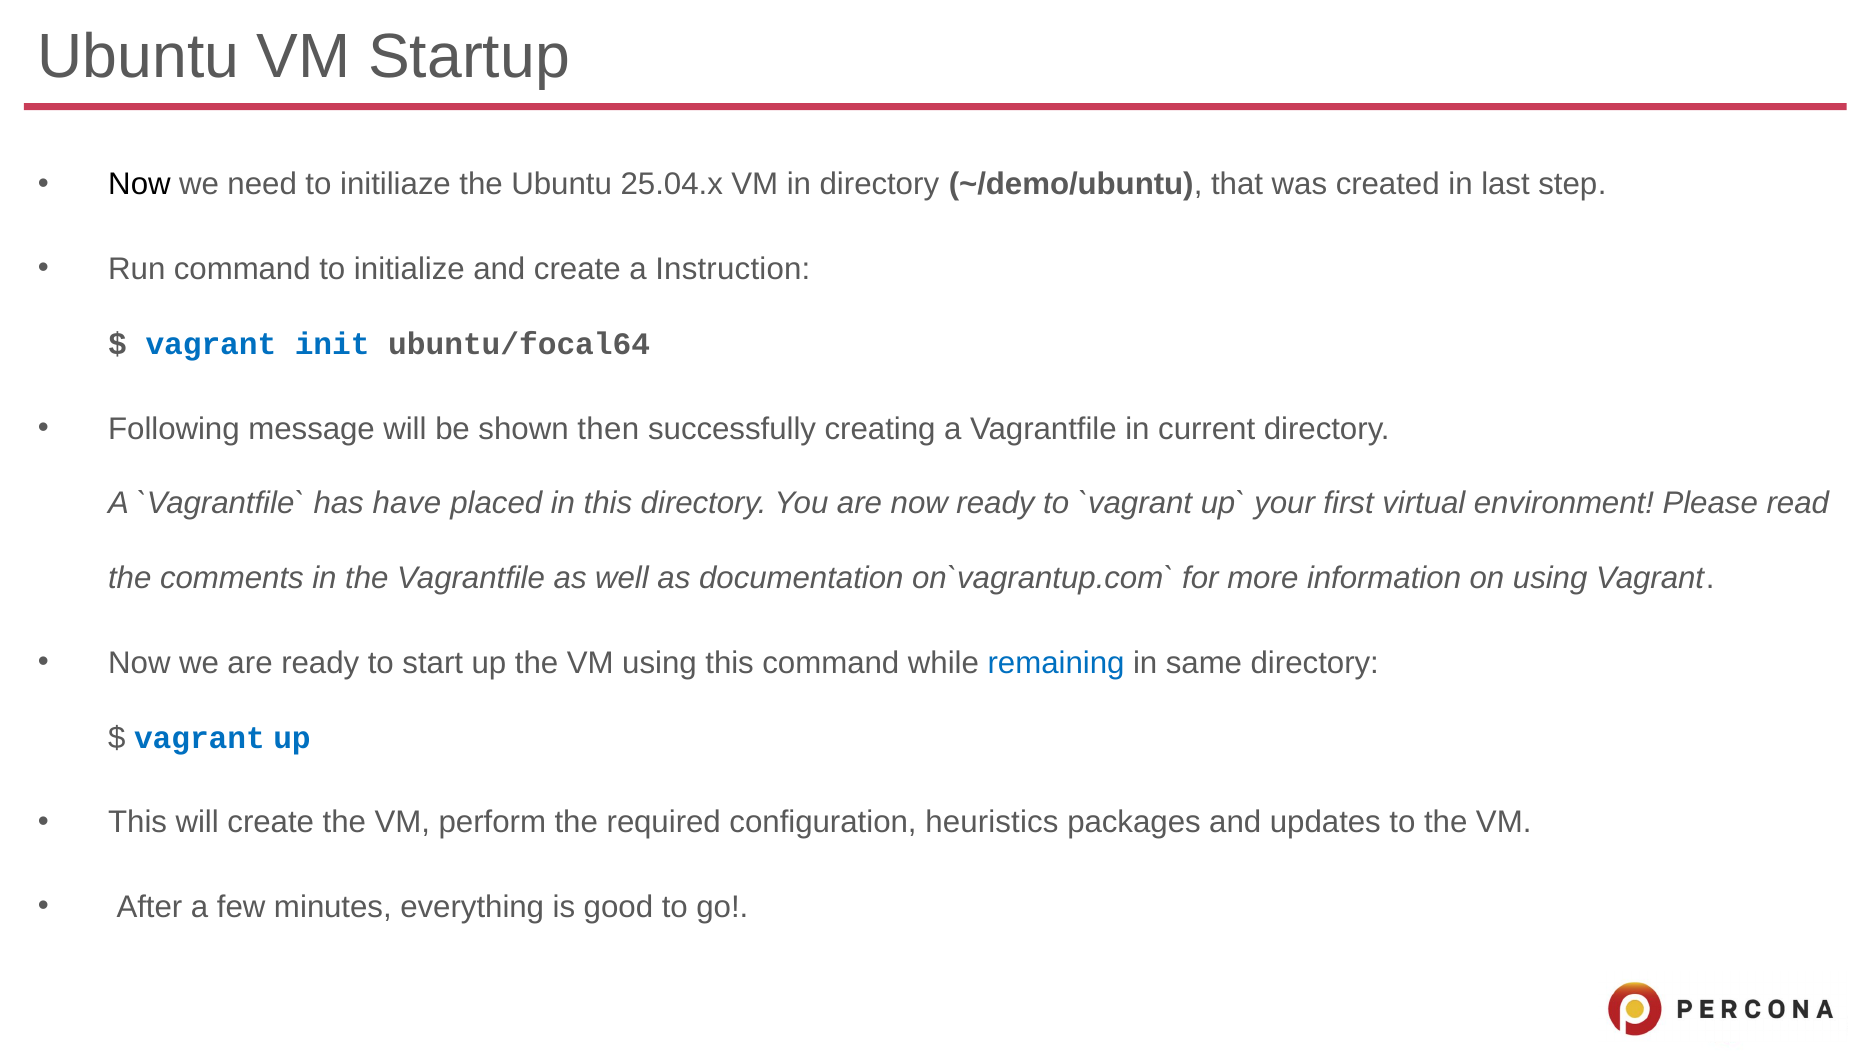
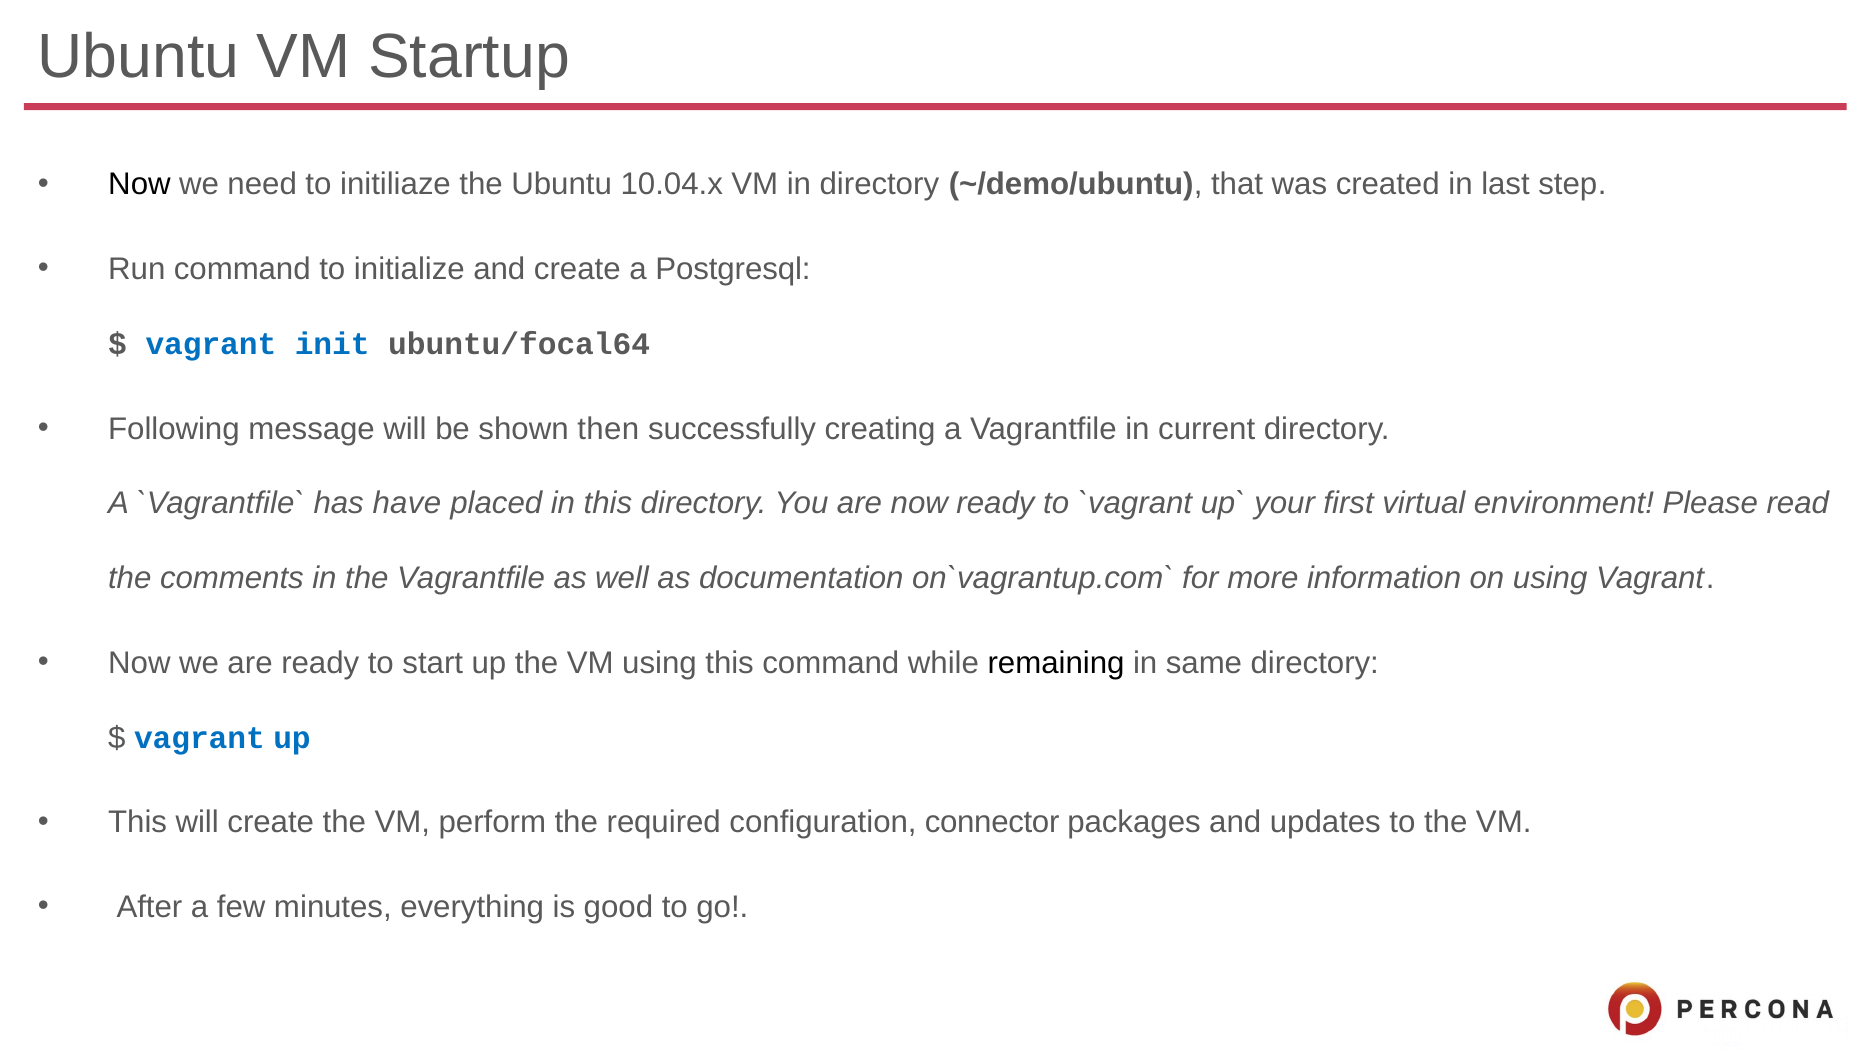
25.04.x: 25.04.x -> 10.04.x (672, 185)
Instruction: Instruction -> Postgresql (733, 269)
remaining colour: blue -> black (1056, 663)
heuristics: heuristics -> connector (992, 823)
